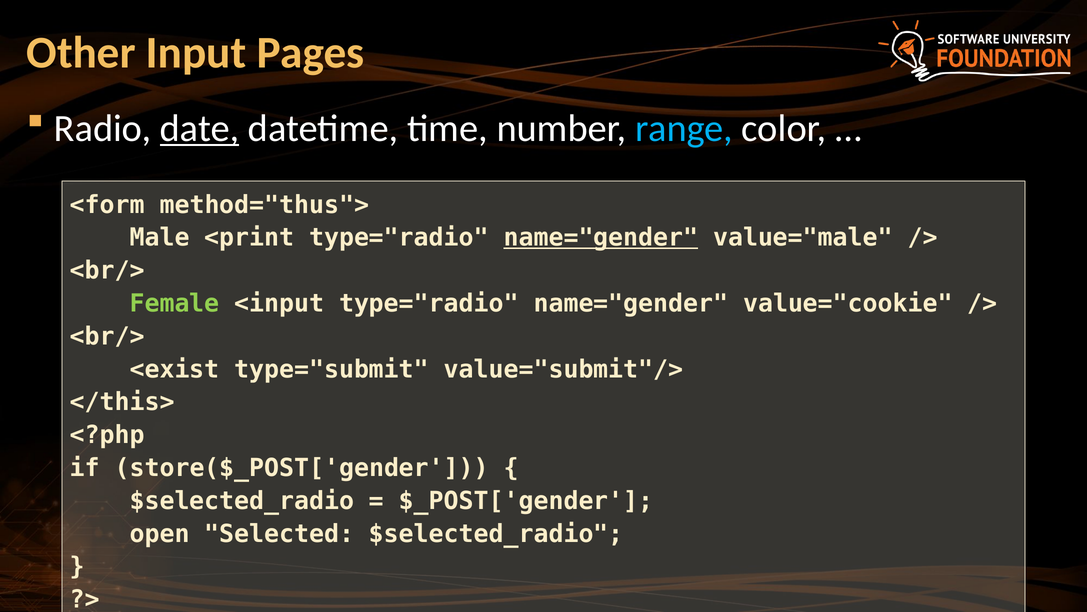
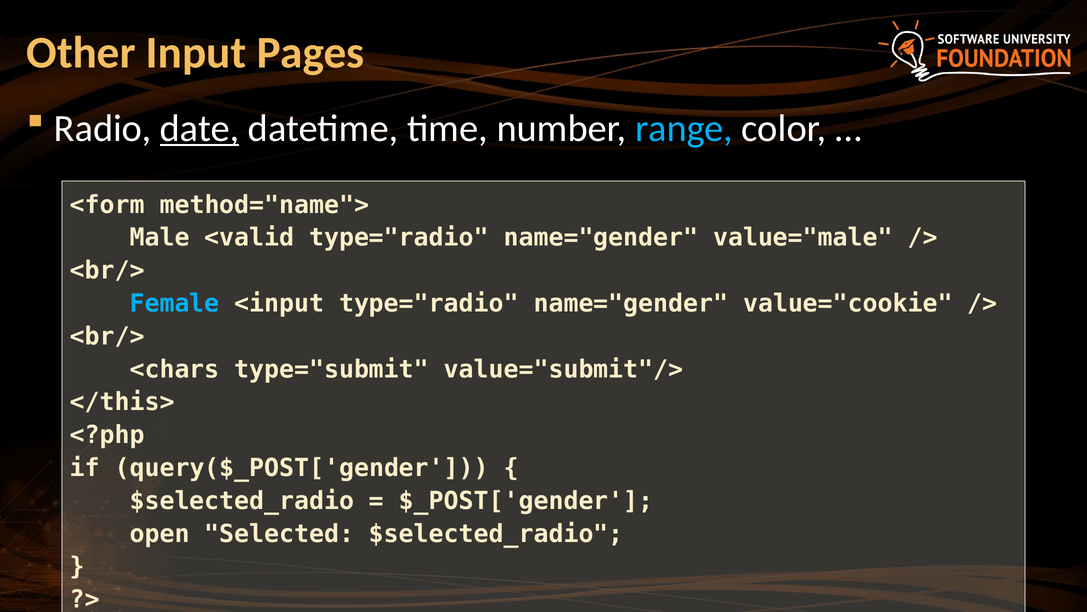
method="thus">: method="thus"> -> method="name"> (264, 205)
<print: <print -> <valid (249, 238)
name="gender underline: present -> none (601, 238)
Female colour: light green -> light blue (175, 303)
<exist: <exist -> <chars (175, 369)
store($_POST['gender: store($_POST['gender -> query($_POST['gender (302, 468)
